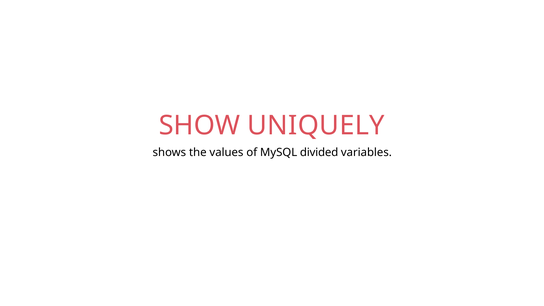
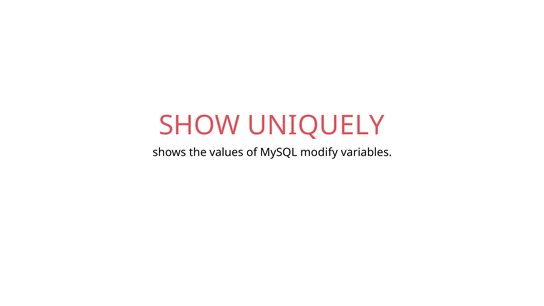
divided: divided -> modify (319, 152)
